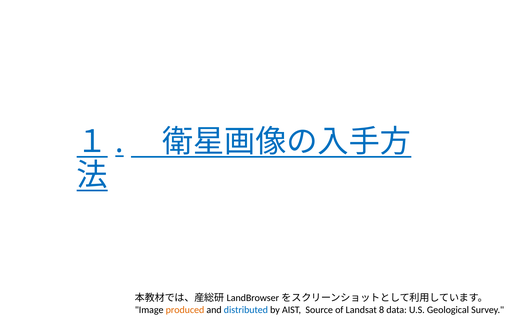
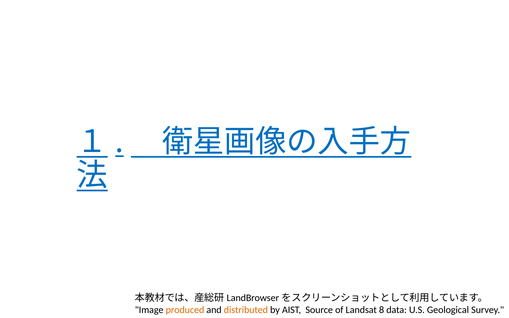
distributed colour: blue -> orange (246, 310)
